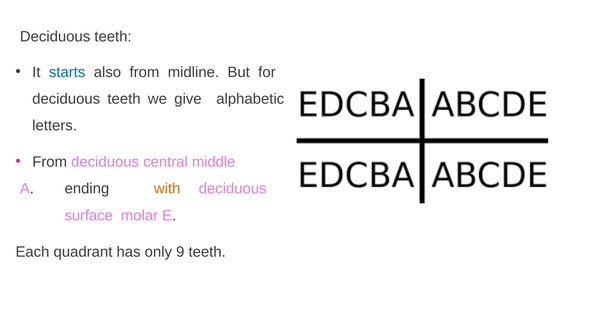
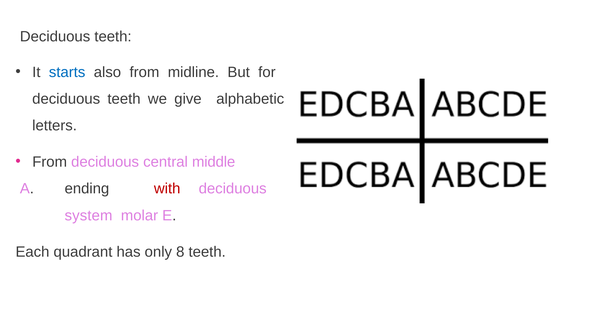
with colour: orange -> red (167, 189)
surface: surface -> system (89, 216)
9: 9 -> 8 (180, 252)
